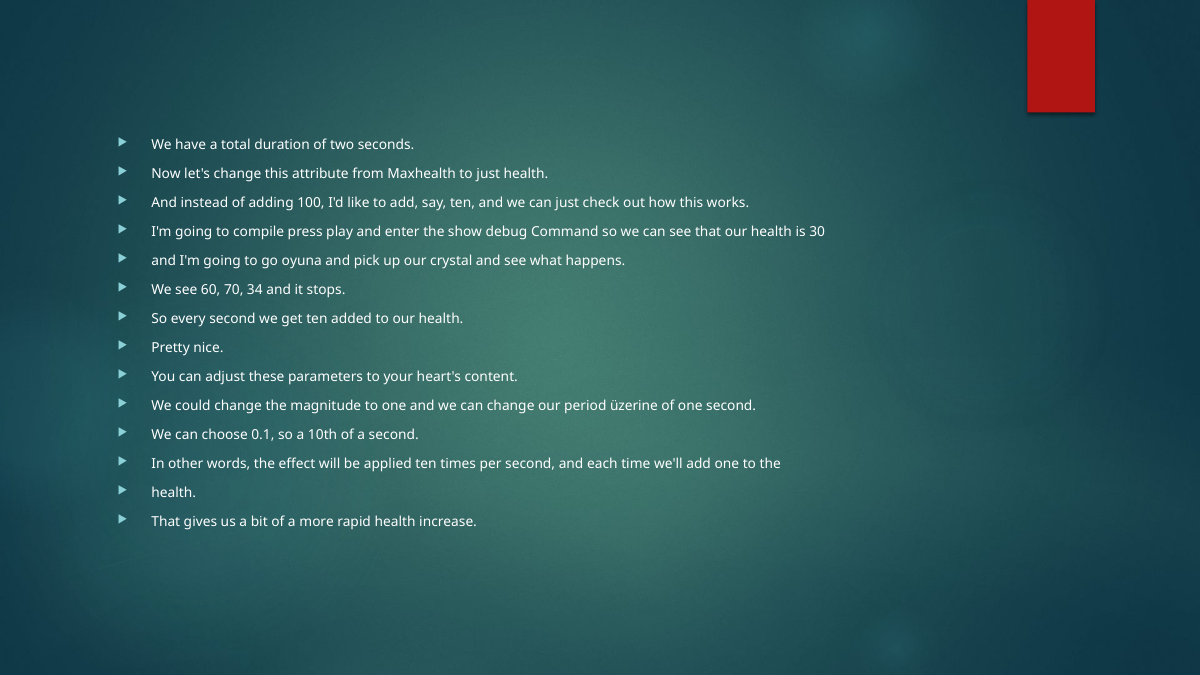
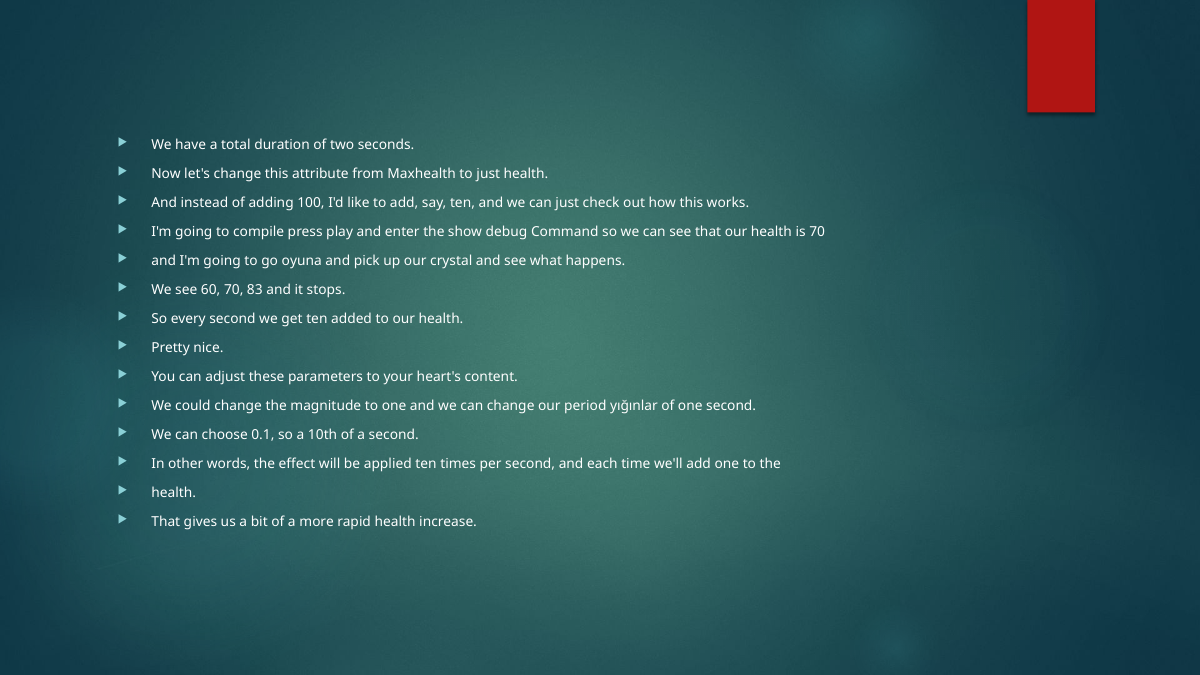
is 30: 30 -> 70 (817, 232)
34: 34 -> 83 (255, 290)
üzerine: üzerine -> yığınlar (634, 406)
